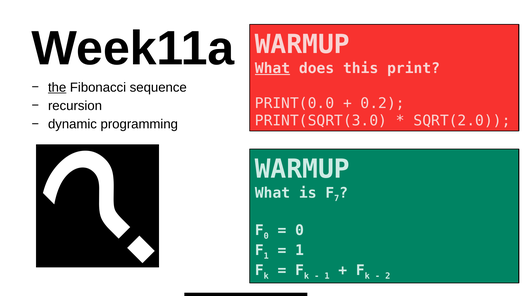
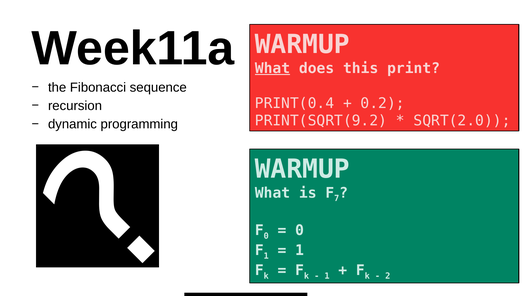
the underline: present -> none (57, 87)
PRINT(0.0: PRINT(0.0 -> PRINT(0.4 (295, 103)
PRINT(SQRT(3.0: PRINT(SQRT(3.0 -> PRINT(SQRT(9.2 (321, 121)
